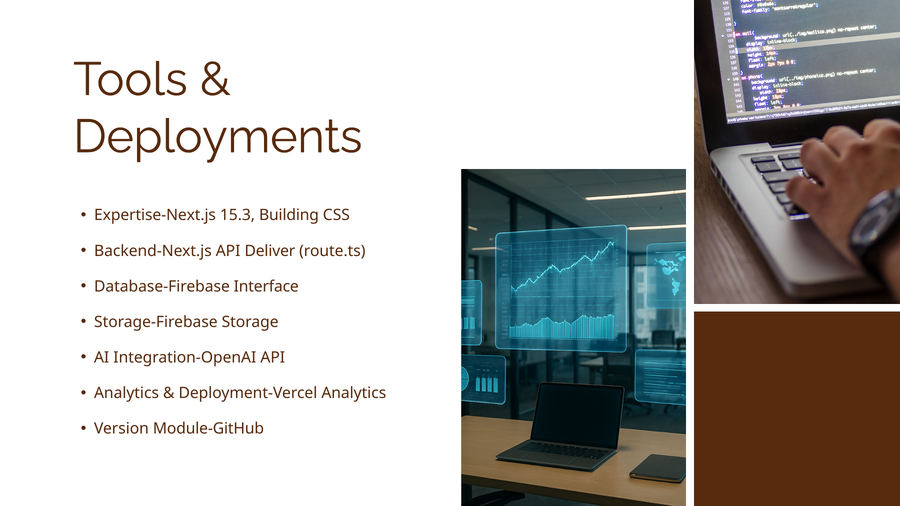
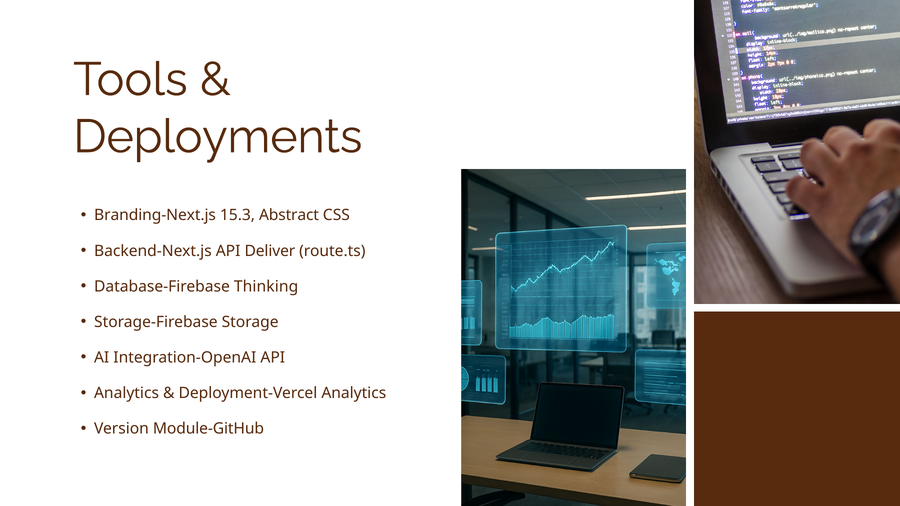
Expertise-Next.js: Expertise-Next.js -> Branding-Next.js (155, 215)
Building: Building -> Abstract (289, 215)
Interface: Interface -> Thinking (266, 287)
